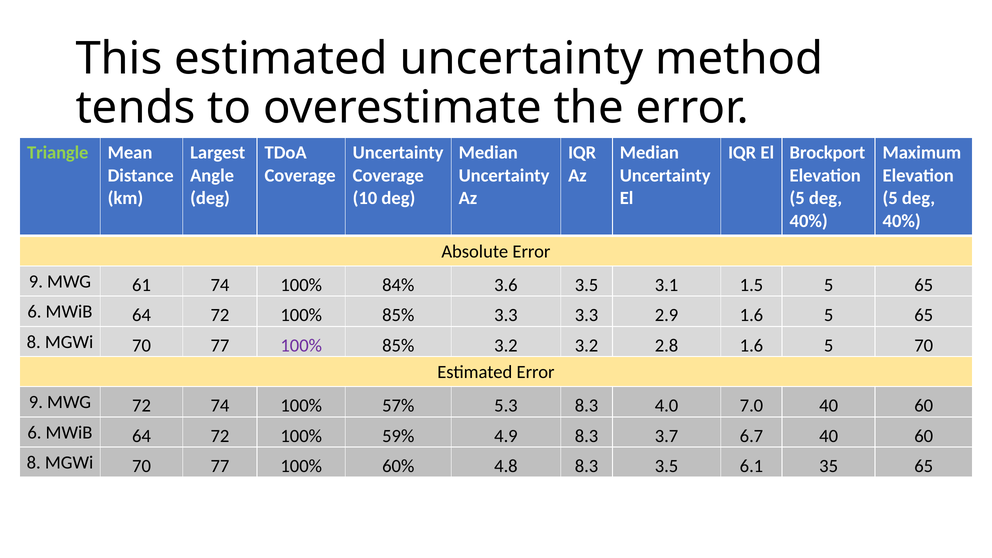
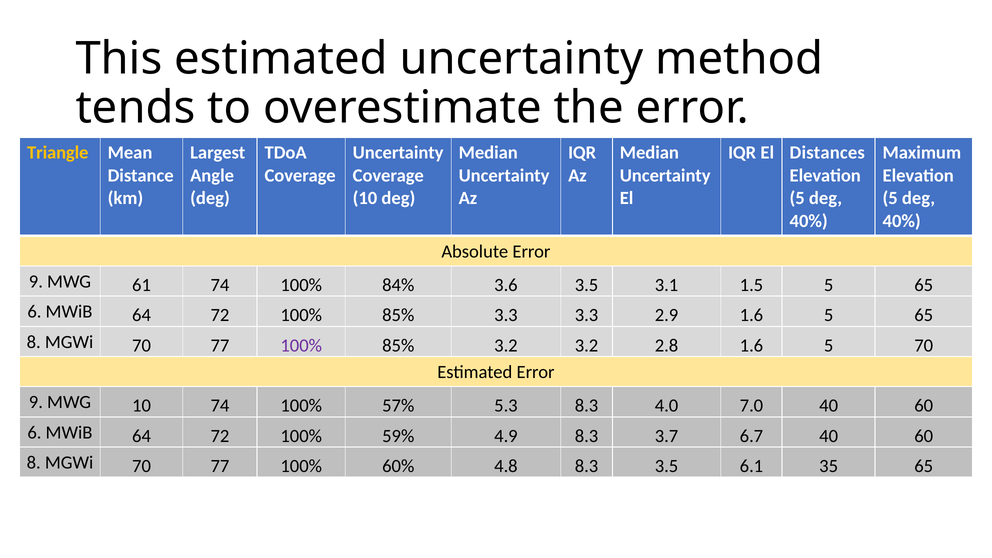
Triangle colour: light green -> yellow (58, 153)
Brockport: Brockport -> Distances (827, 153)
MWG 72: 72 -> 10 (142, 406)
